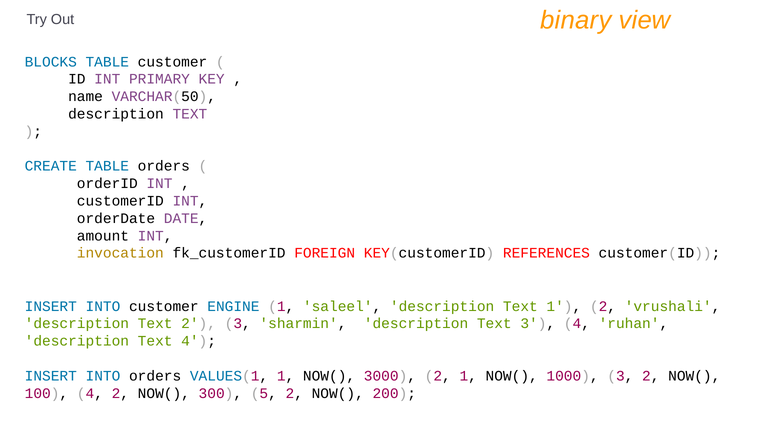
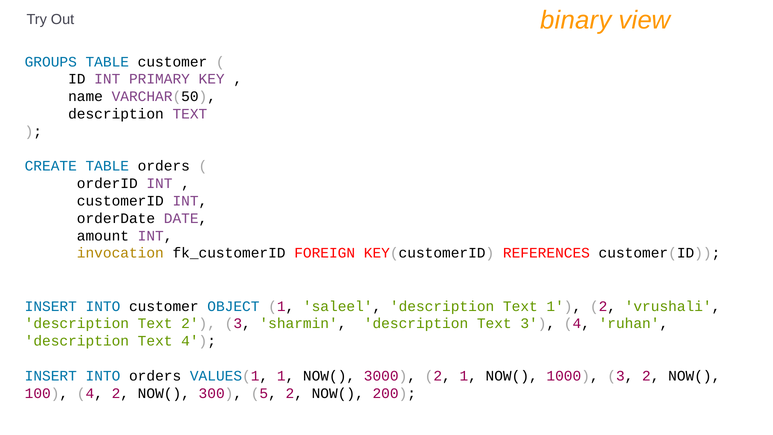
BLOCKS: BLOCKS -> GROUPS (51, 62)
ENGINE: ENGINE -> OBJECT (233, 306)
